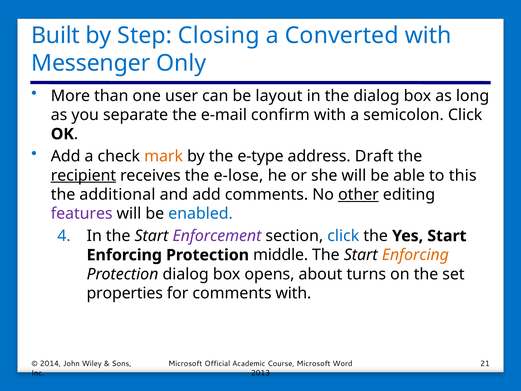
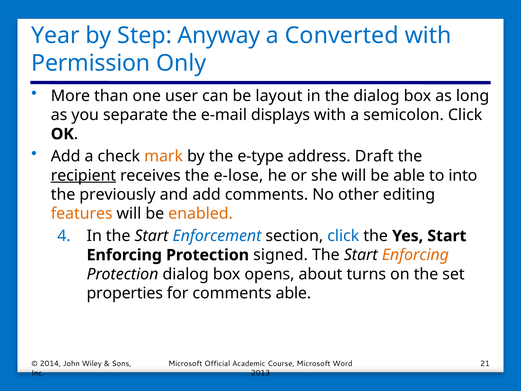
Built: Built -> Year (55, 35)
Closing: Closing -> Anyway (219, 35)
Messenger: Messenger -> Permission (91, 63)
confirm: confirm -> displays (281, 115)
this: this -> into (463, 175)
additional: additional -> previously (118, 194)
other underline: present -> none (358, 194)
features colour: purple -> orange (82, 214)
enabled colour: blue -> orange (201, 214)
Enforcement colour: purple -> blue (217, 236)
middle: middle -> signed (281, 255)
comments with: with -> able (293, 293)
